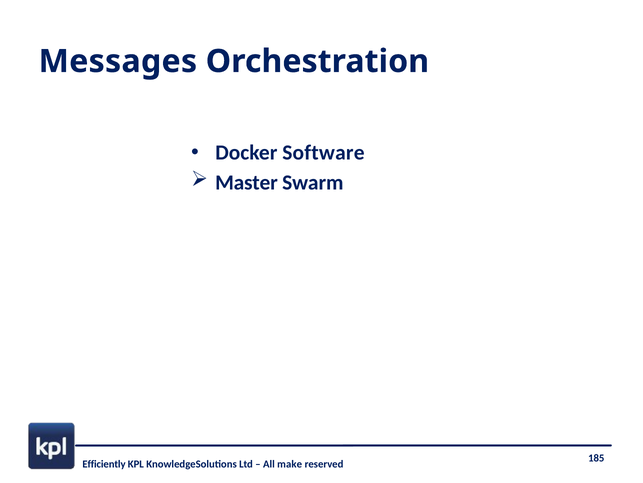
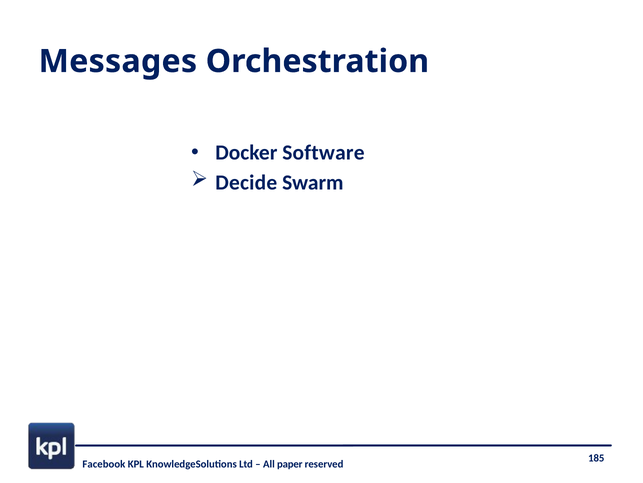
Master: Master -> Decide (246, 182)
Efficiently: Efficiently -> Facebook (104, 464)
make: make -> paper (290, 464)
